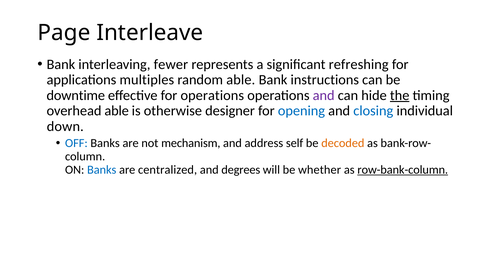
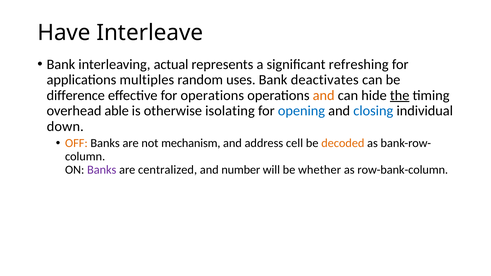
Page: Page -> Have (64, 33)
fewer: fewer -> actual (171, 64)
random able: able -> uses (241, 80)
instructions: instructions -> deactivates (325, 80)
downtime: downtime -> difference (76, 95)
and colour: purple -> orange (324, 95)
designer: designer -> isolating (230, 111)
OFF colour: blue -> orange (76, 143)
self: self -> cell (295, 143)
Banks colour: blue -> purple (102, 170)
degrees: degrees -> number (241, 170)
row-bank-column underline: present -> none (403, 170)
